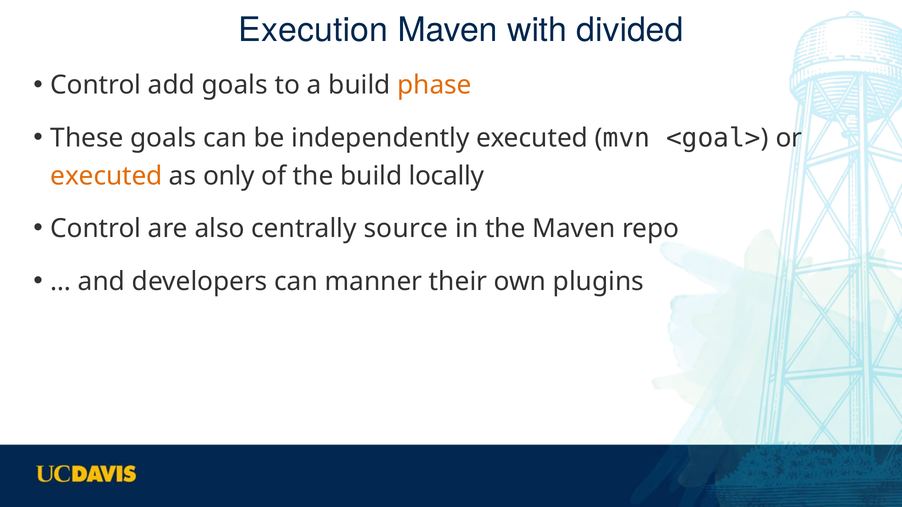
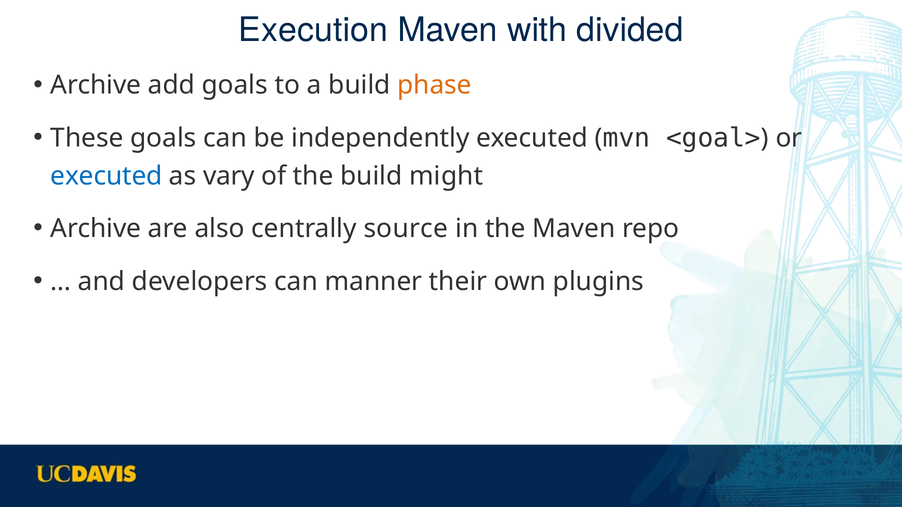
Control: Control -> Archive (96, 85)
executed colour: orange -> blue (106, 176)
only: only -> vary (229, 176)
locally: locally -> might (446, 176)
Control: Control -> Archive (96, 229)
